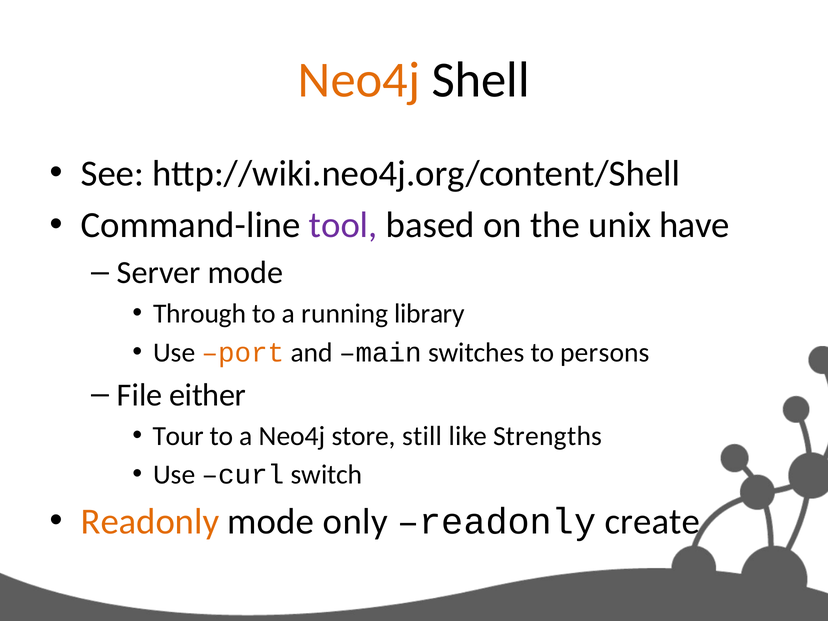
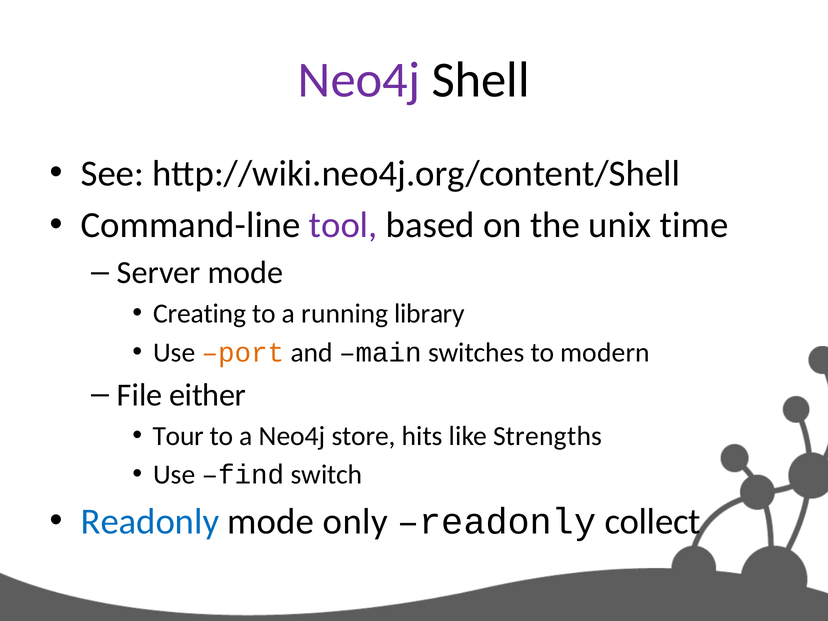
Neo4j colour: orange -> purple (359, 80)
have: have -> time (694, 225)
Through: Through -> Creating (200, 314)
persons: persons -> modern (605, 352)
still: still -> hits (422, 436)
curl: curl -> find (243, 475)
Readonly colour: orange -> blue (150, 521)
create: create -> collect (653, 521)
